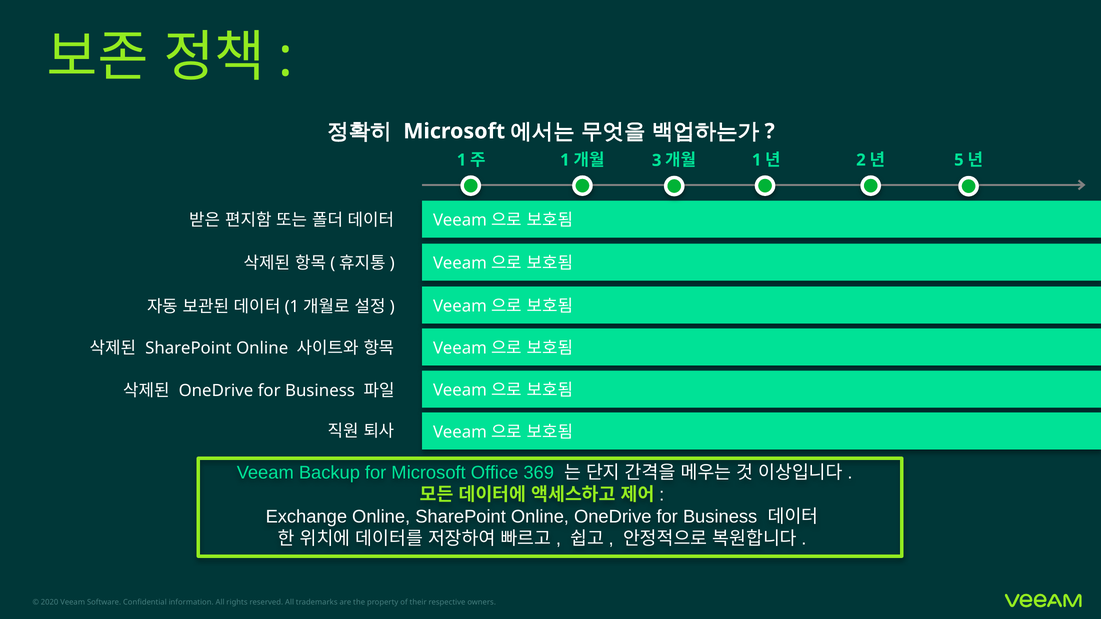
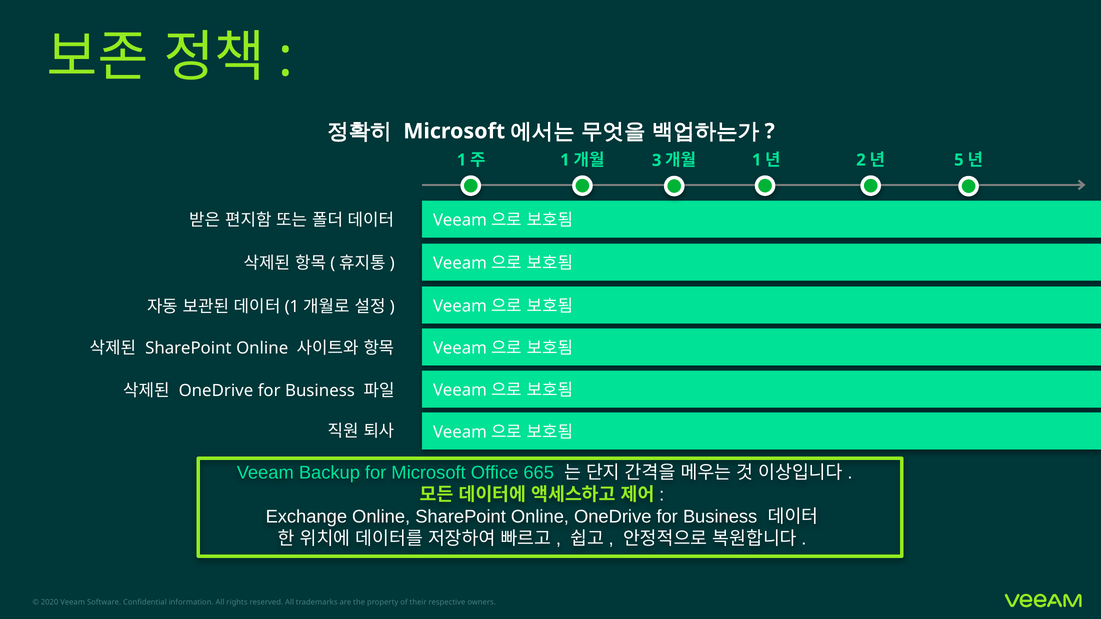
369: 369 -> 665 (539, 473)
